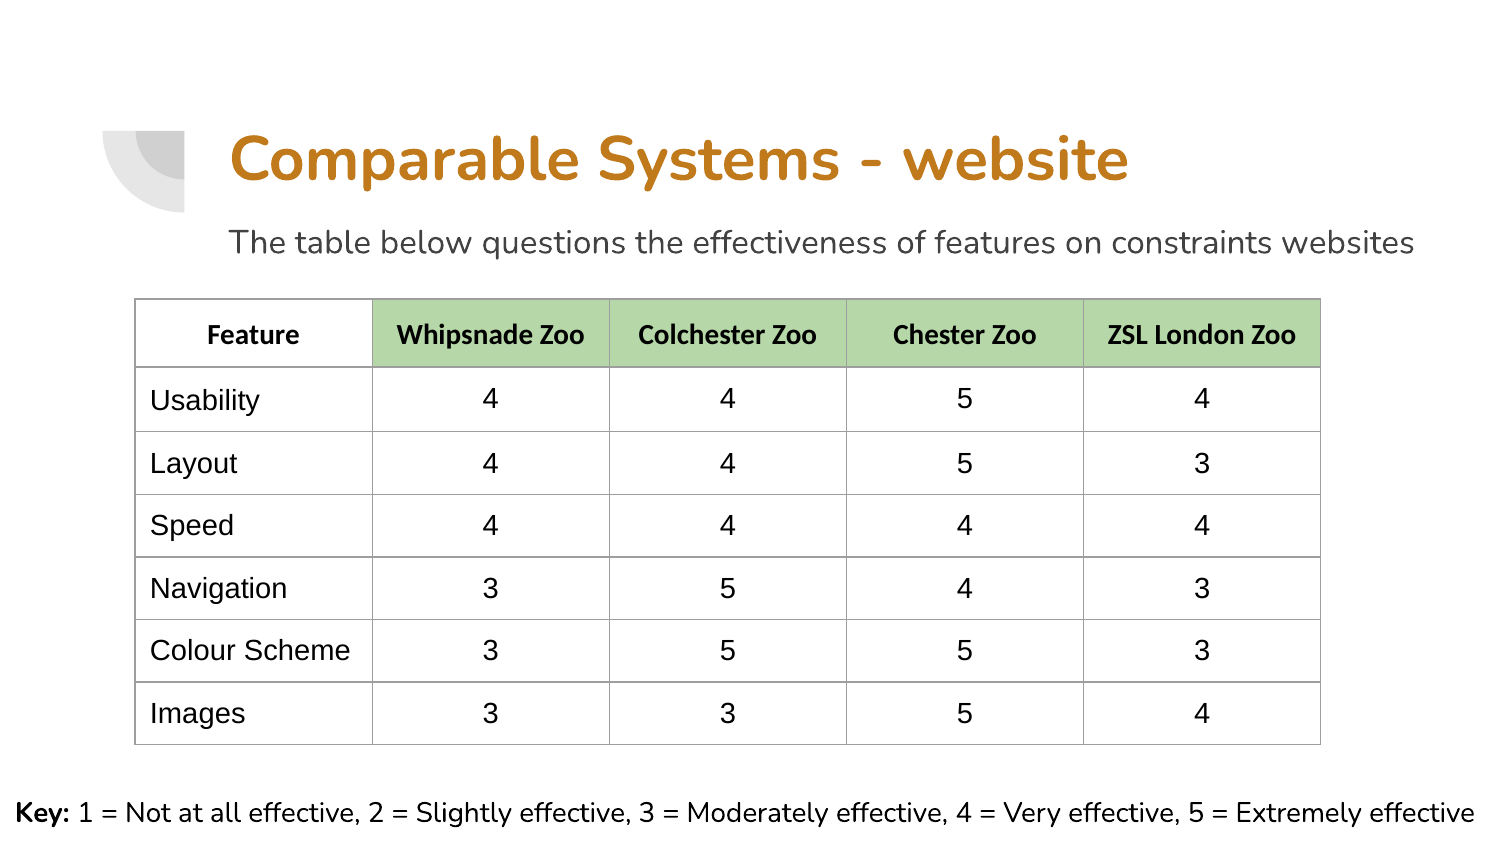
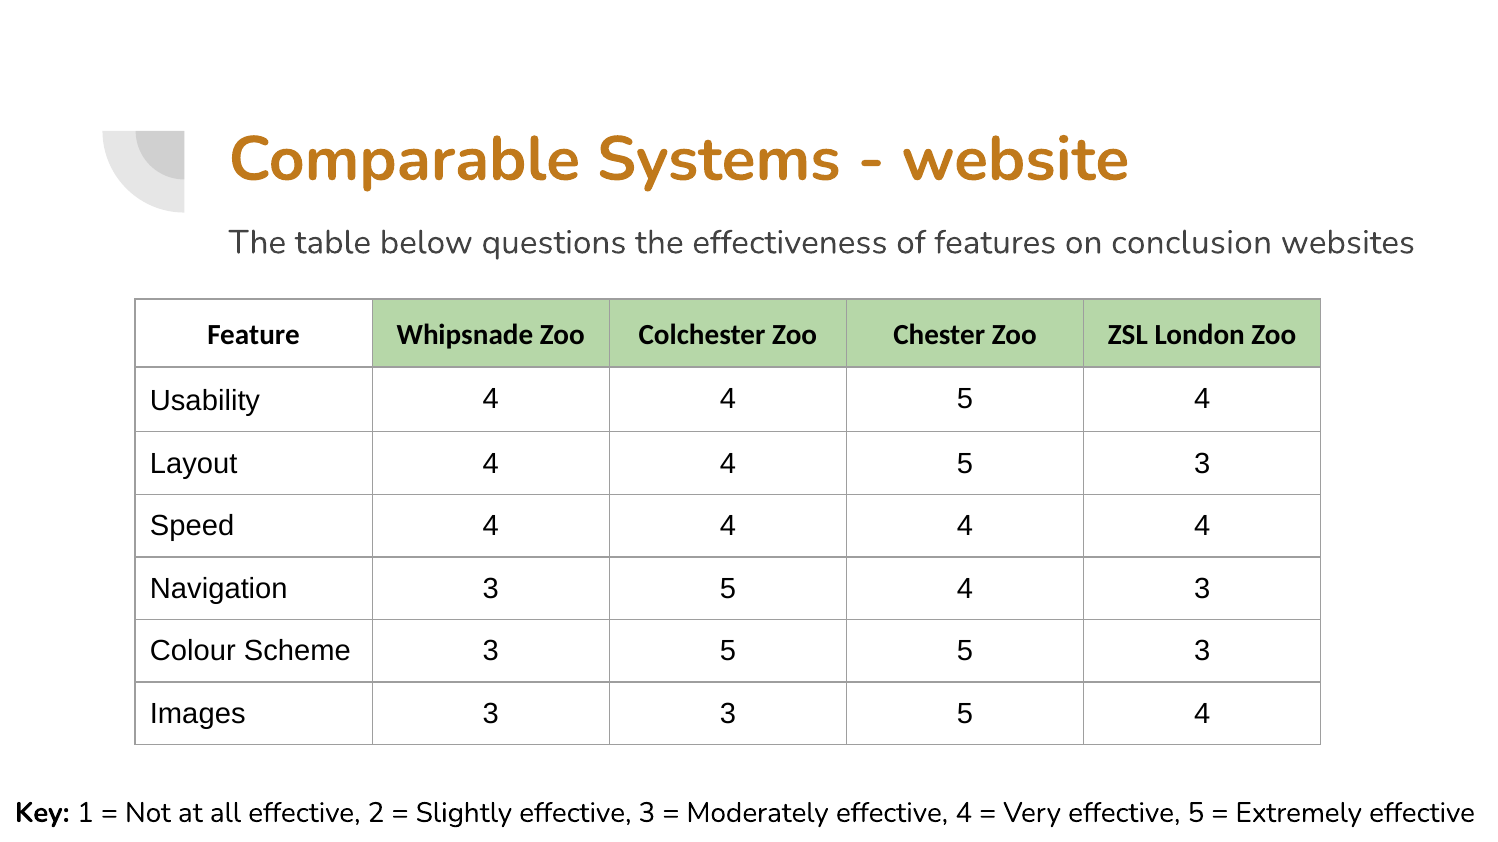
constraints: constraints -> conclusion (1192, 243)
